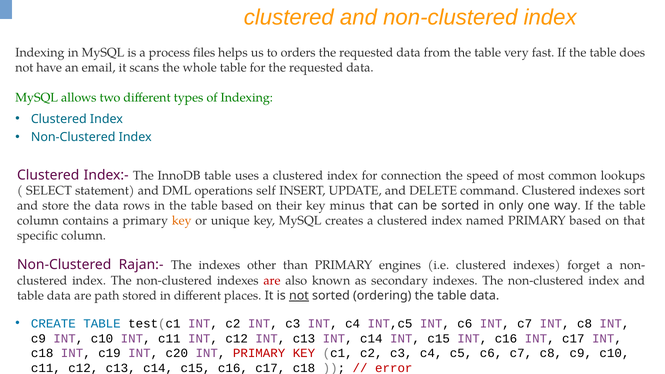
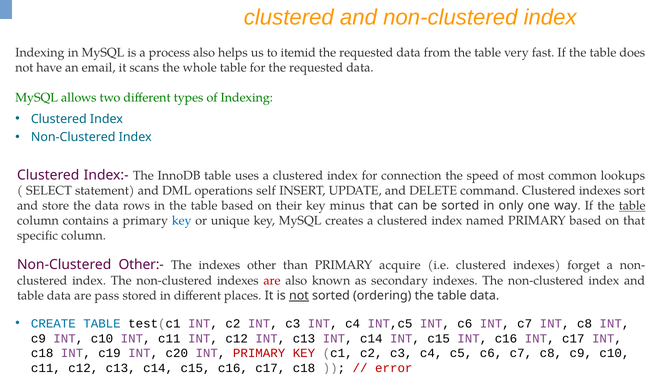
process files: files -> also (204, 53)
orders: orders -> itemid (298, 53)
table underline: none -> present (632, 206)
key colour: orange -> blue (182, 221)
Rajan:-: Rajan:- -> Other:- (141, 265)
engines: engines -> acquire (400, 265)
path: path -> pass (107, 296)
